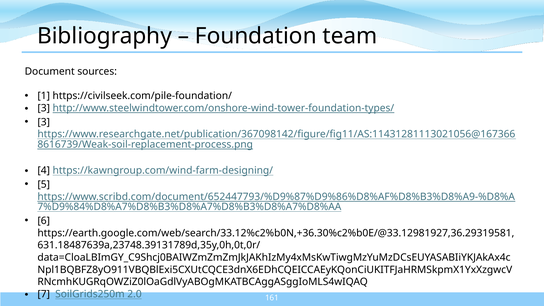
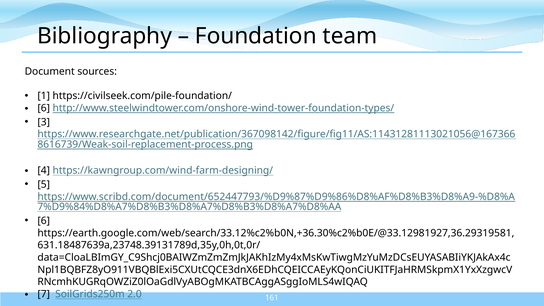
3: 3 -> 6 (44, 108)
